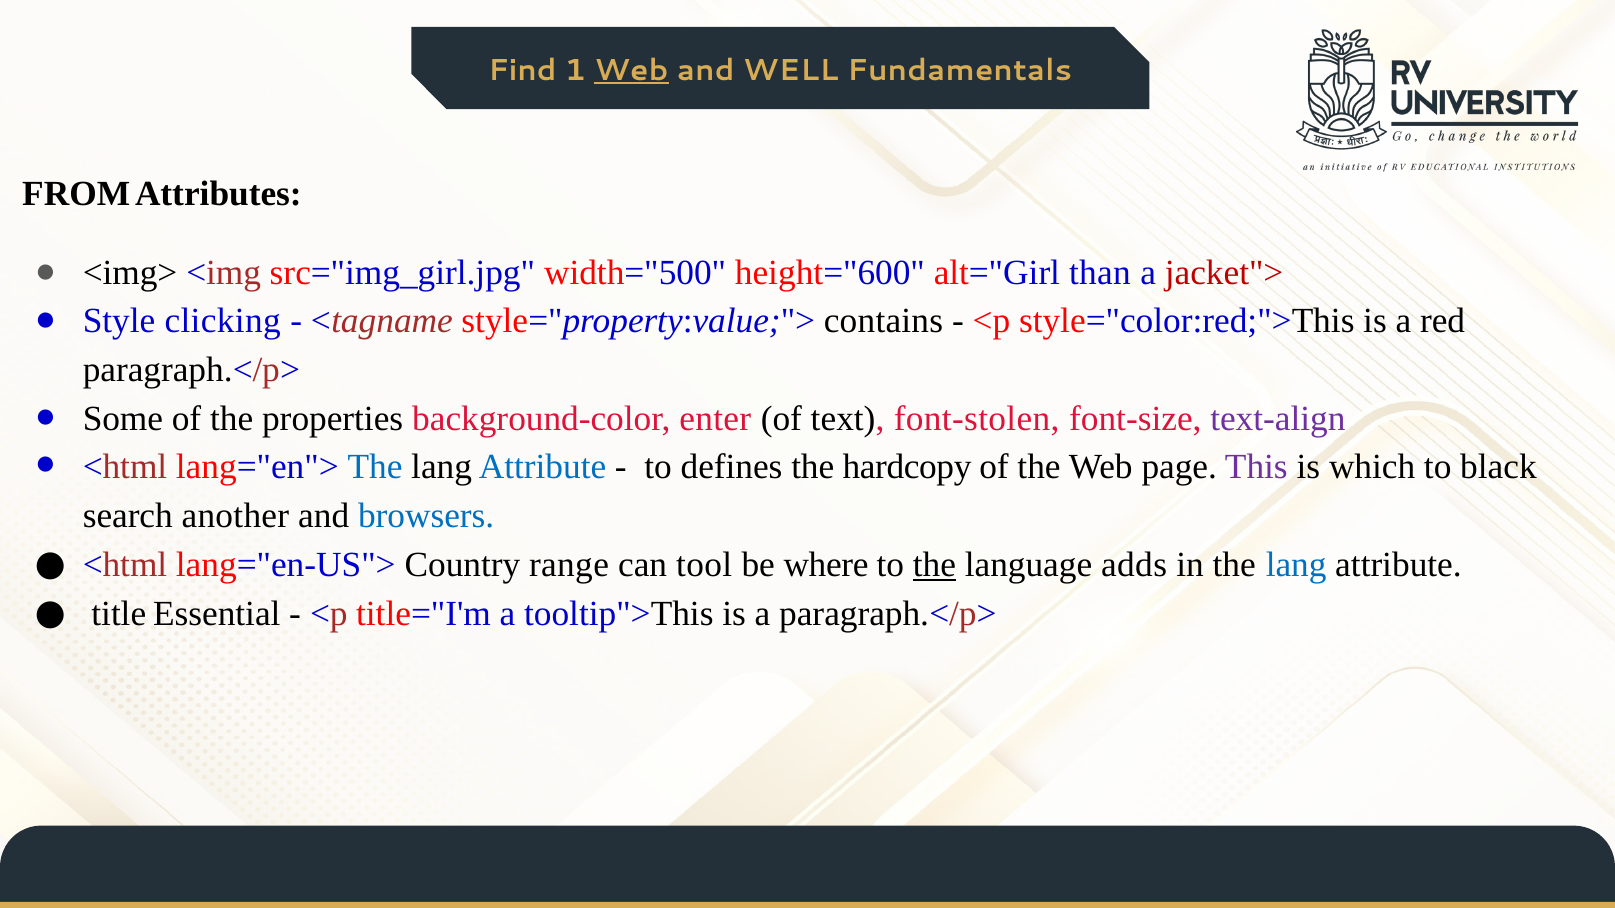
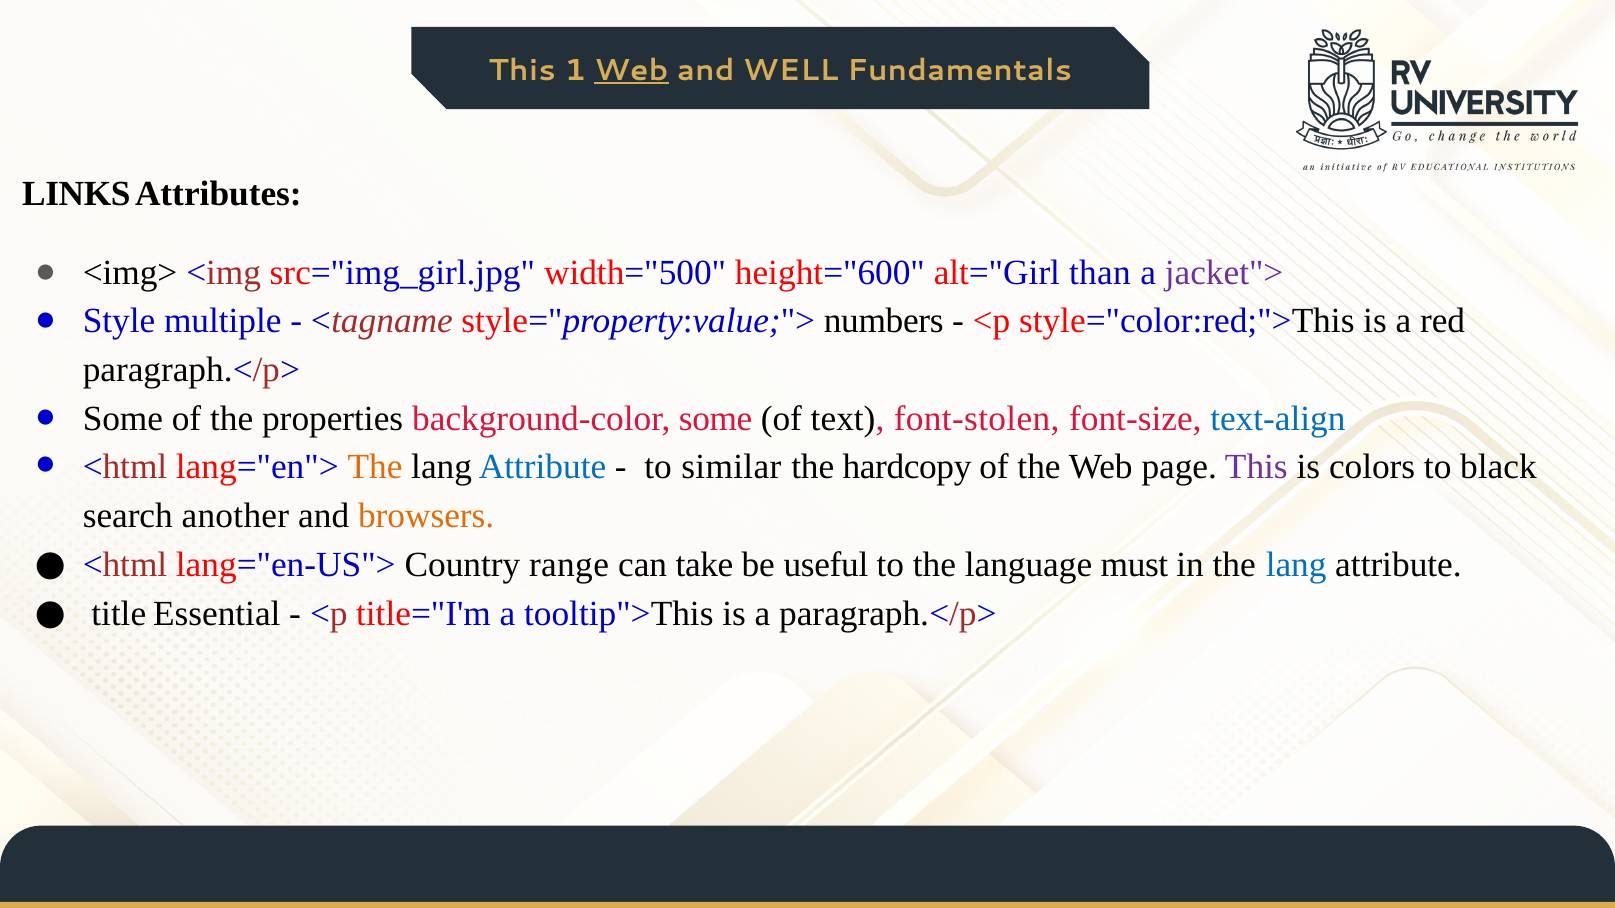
Find: Find -> This (522, 70)
FROM: FROM -> LINKS (76, 194)
jacket"> colour: red -> purple (1224, 273)
clicking: clicking -> multiple (223, 321)
contains: contains -> numbers (884, 321)
background-color enter: enter -> some (716, 419)
text-align colour: purple -> blue (1278, 419)
The colour: blue -> orange (375, 467)
defines: defines -> similar (731, 467)
which: which -> colors (1372, 467)
browsers colour: blue -> orange (426, 516)
tool: tool -> take (705, 565)
where: where -> useful (826, 565)
the underline: present -> none (935, 565)
adds: adds -> must (1134, 565)
